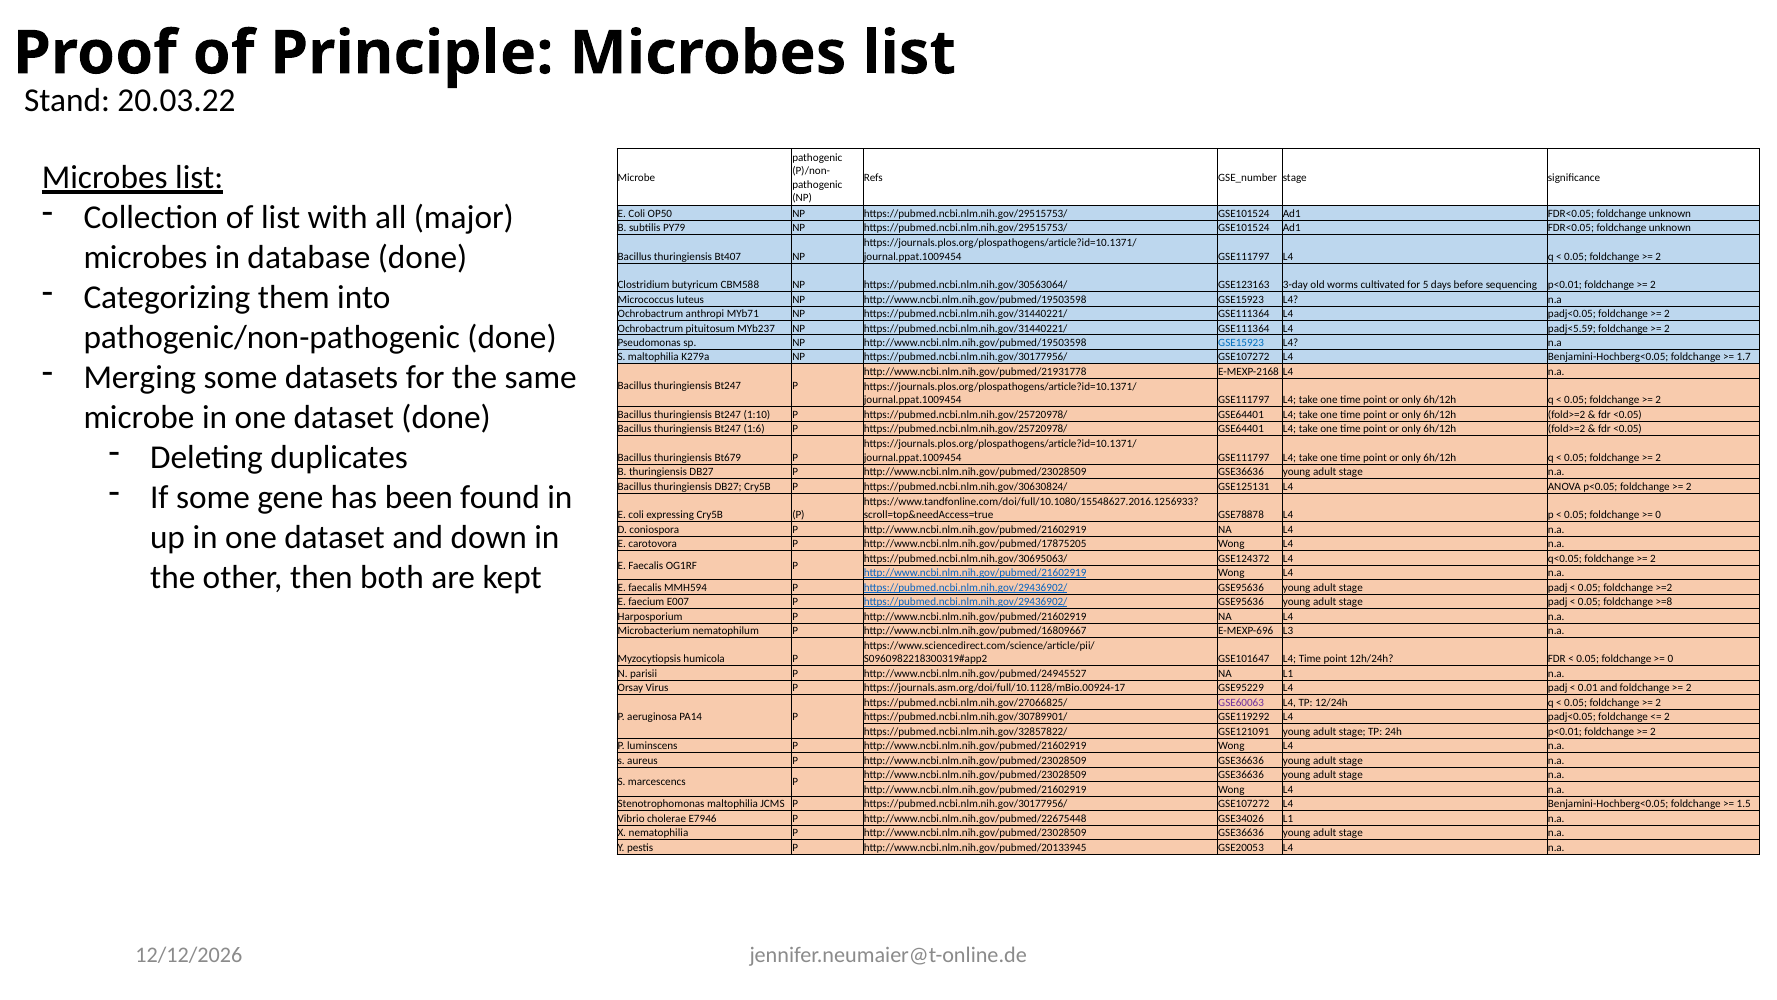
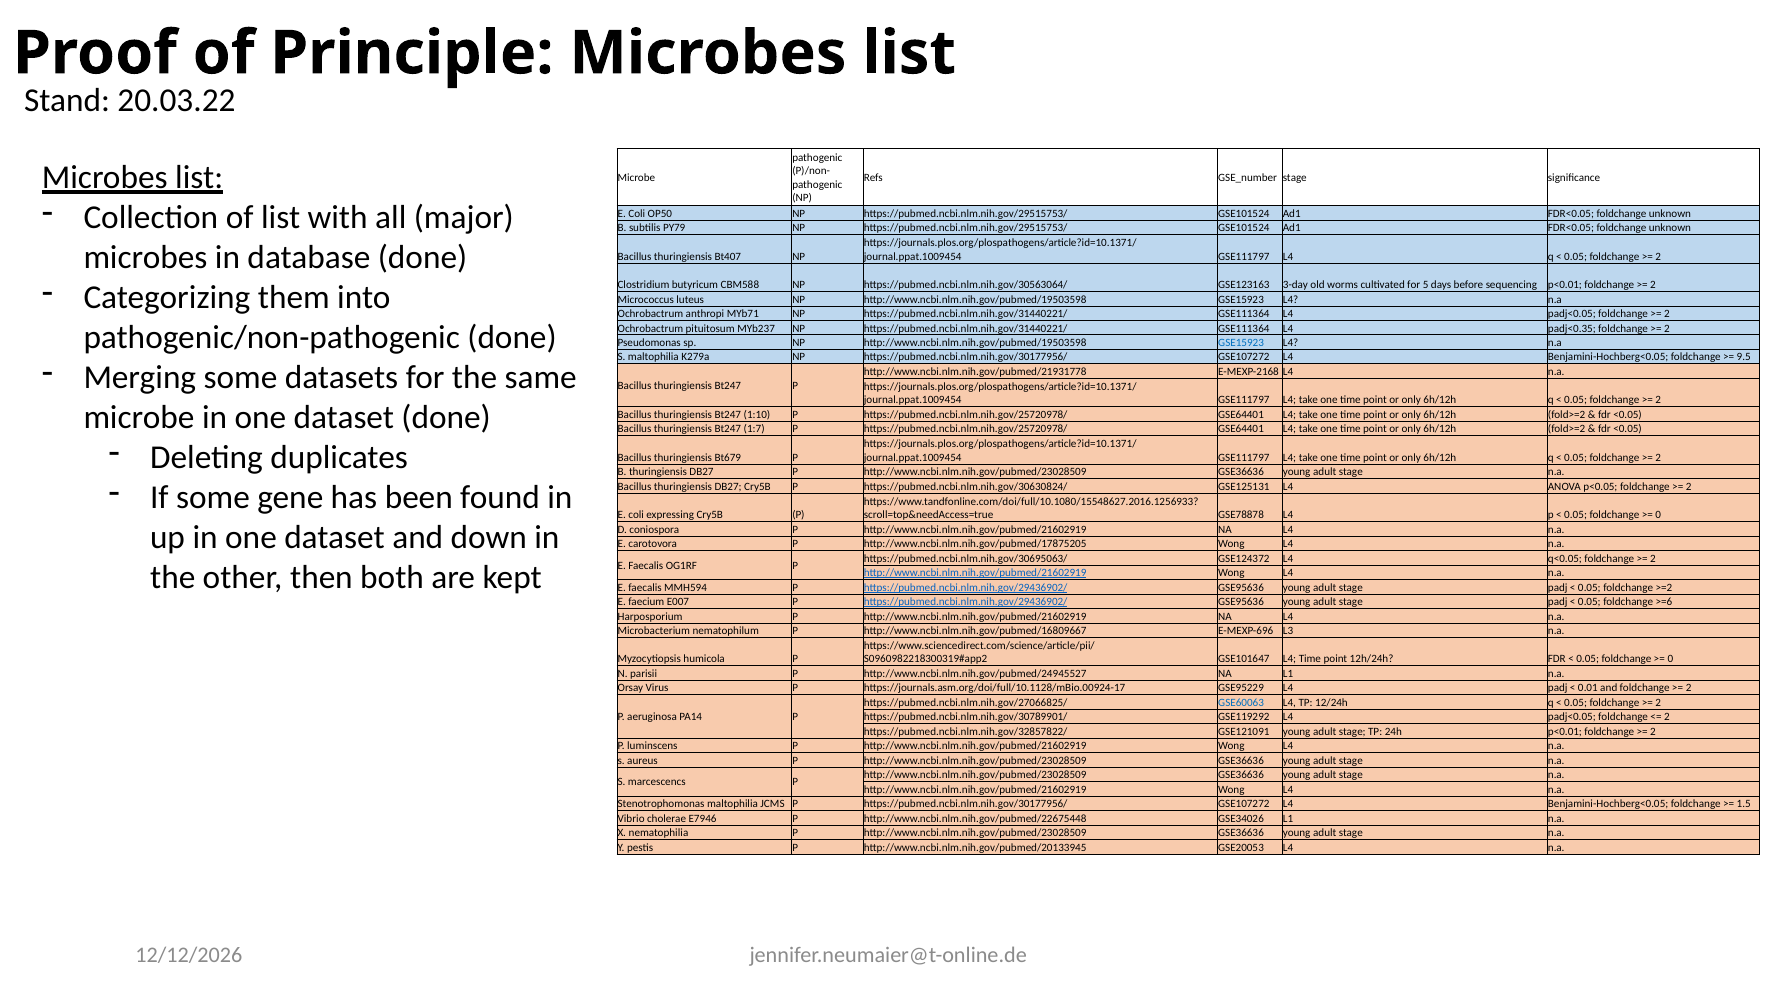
padj<5.59: padj<5.59 -> padj<0.35 (1572, 328)
1.7: 1.7 -> 9.5 (1744, 357)
1:6: 1:6 -> 1:7 (754, 429)
>=8: >=8 -> >=6 (1664, 602)
GSE60063 colour: purple -> blue (1241, 702)
